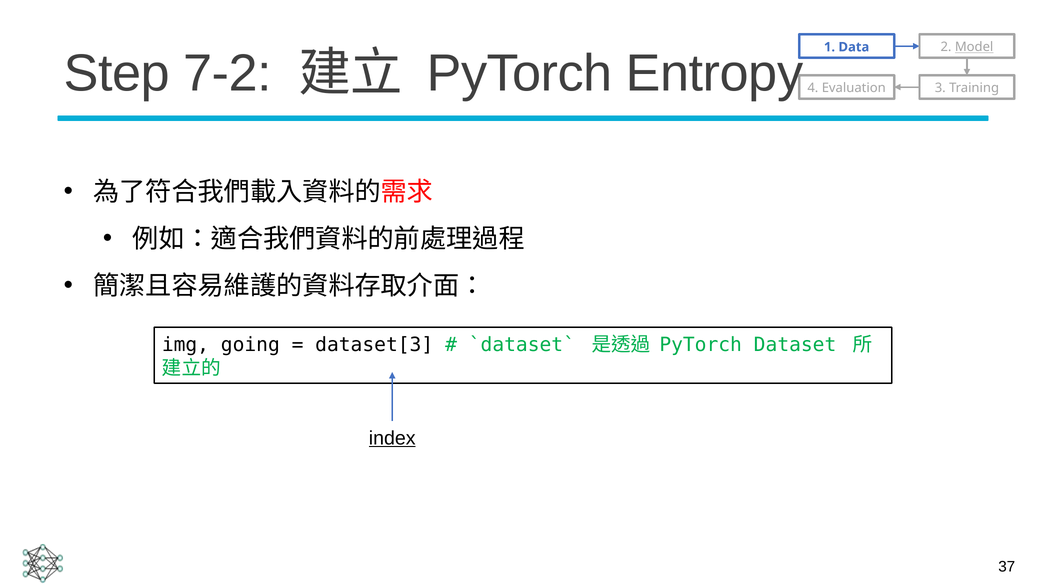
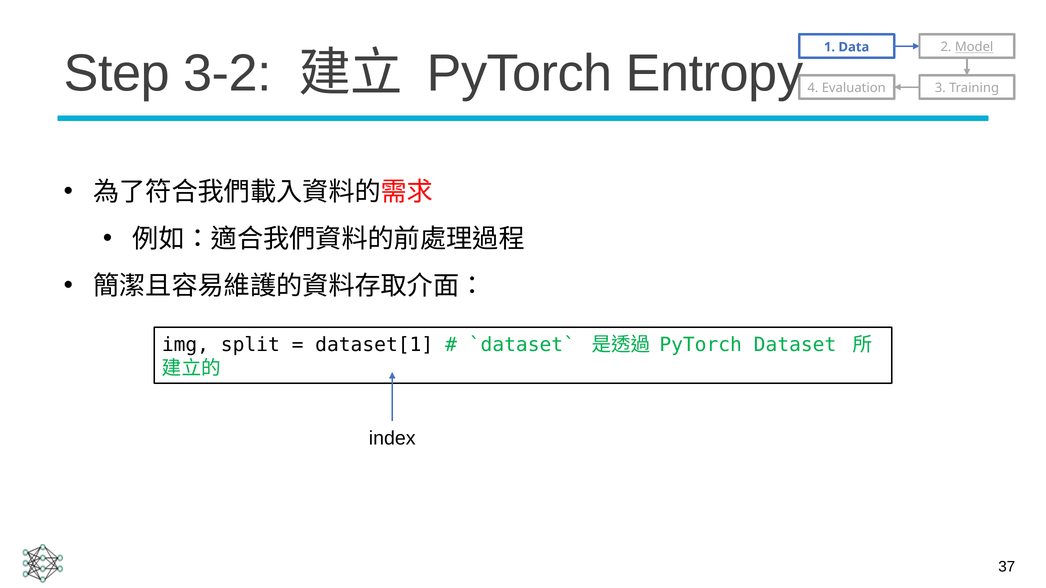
7-2: 7-2 -> 3-2 (227, 74)
going: going -> split (250, 345)
dataset[3: dataset[3 -> dataset[1 (374, 345)
index underline: present -> none (392, 438)
